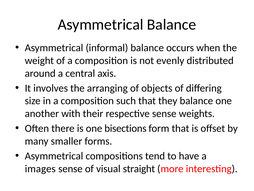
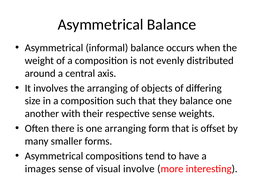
one bisections: bisections -> arranging (125, 128)
straight: straight -> involve (139, 168)
